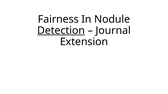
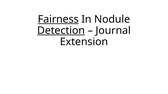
Fairness underline: none -> present (58, 19)
